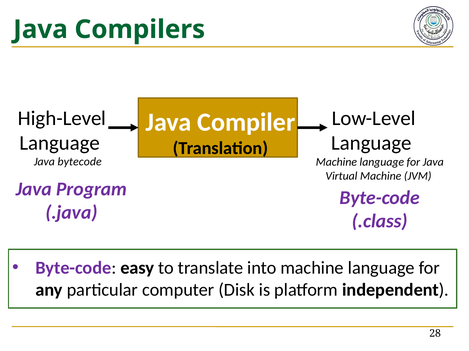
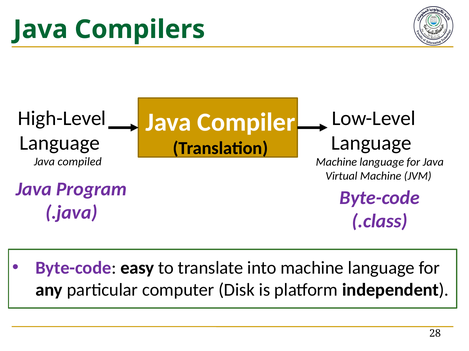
bytecode: bytecode -> compiled (80, 162)
